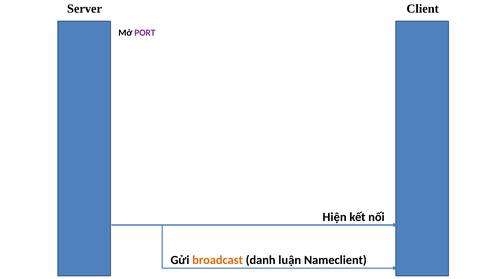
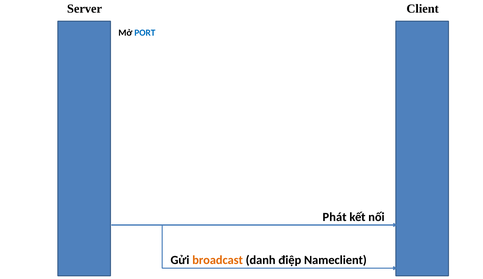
PORT colour: purple -> blue (145, 33)
Hiện: Hiện -> Phát (335, 217)
luận: luận -> điệp (290, 260)
